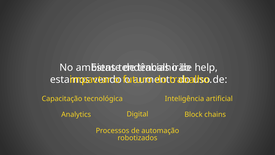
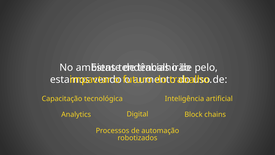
help: help -> pelo (206, 67)
